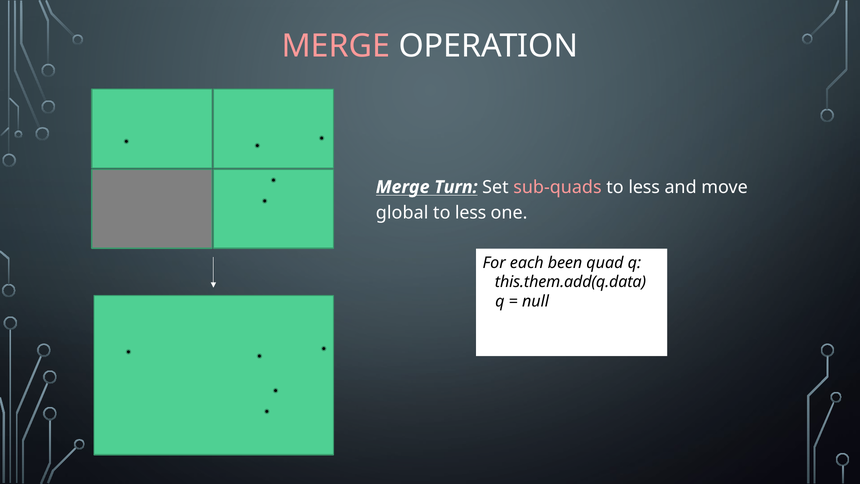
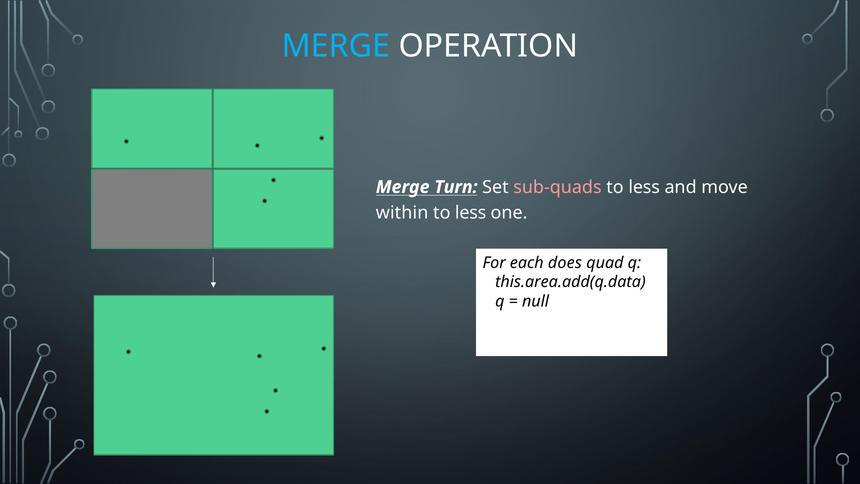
MERGE colour: pink -> light blue (336, 46)
global: global -> within (402, 213)
been: been -> does (565, 263)
this.them.add(q.data: this.them.add(q.data -> this.area.add(q.data (570, 282)
